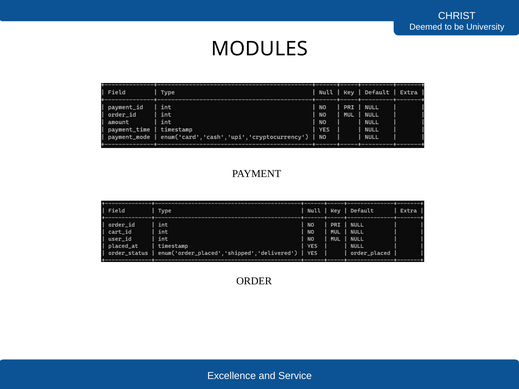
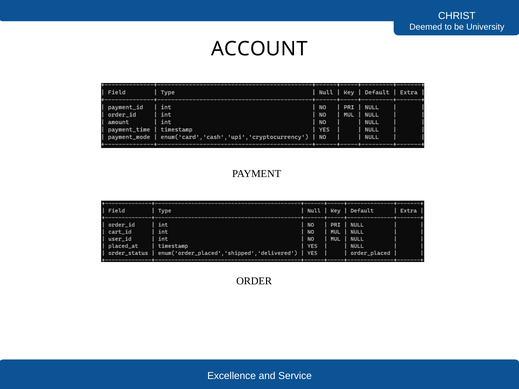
MODULES: MODULES -> ACCOUNT (259, 49)
